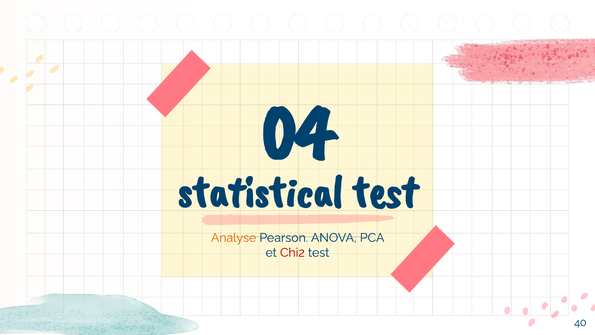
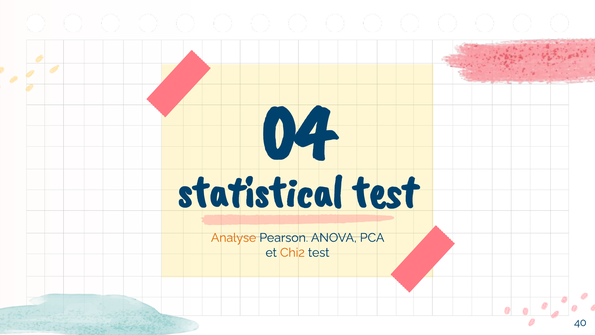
Chi2 colour: red -> orange (292, 252)
